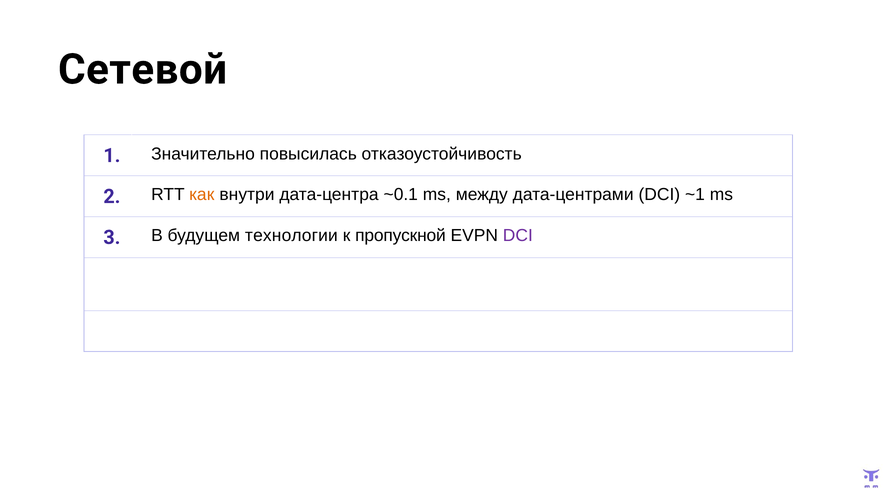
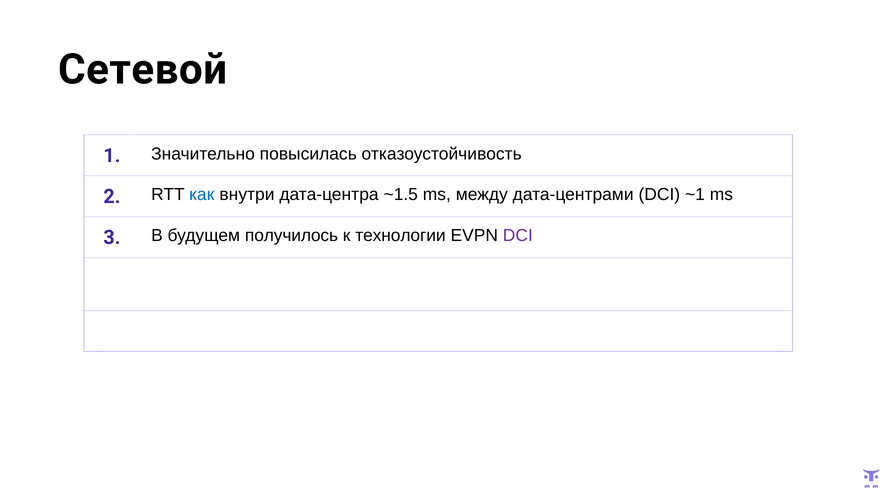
как colour: orange -> blue (202, 195)
~0.1: ~0.1 -> ~1.5 (401, 195)
технологии: технологии -> получилось (292, 236)
пропускной: пропускной -> технологии (400, 236)
